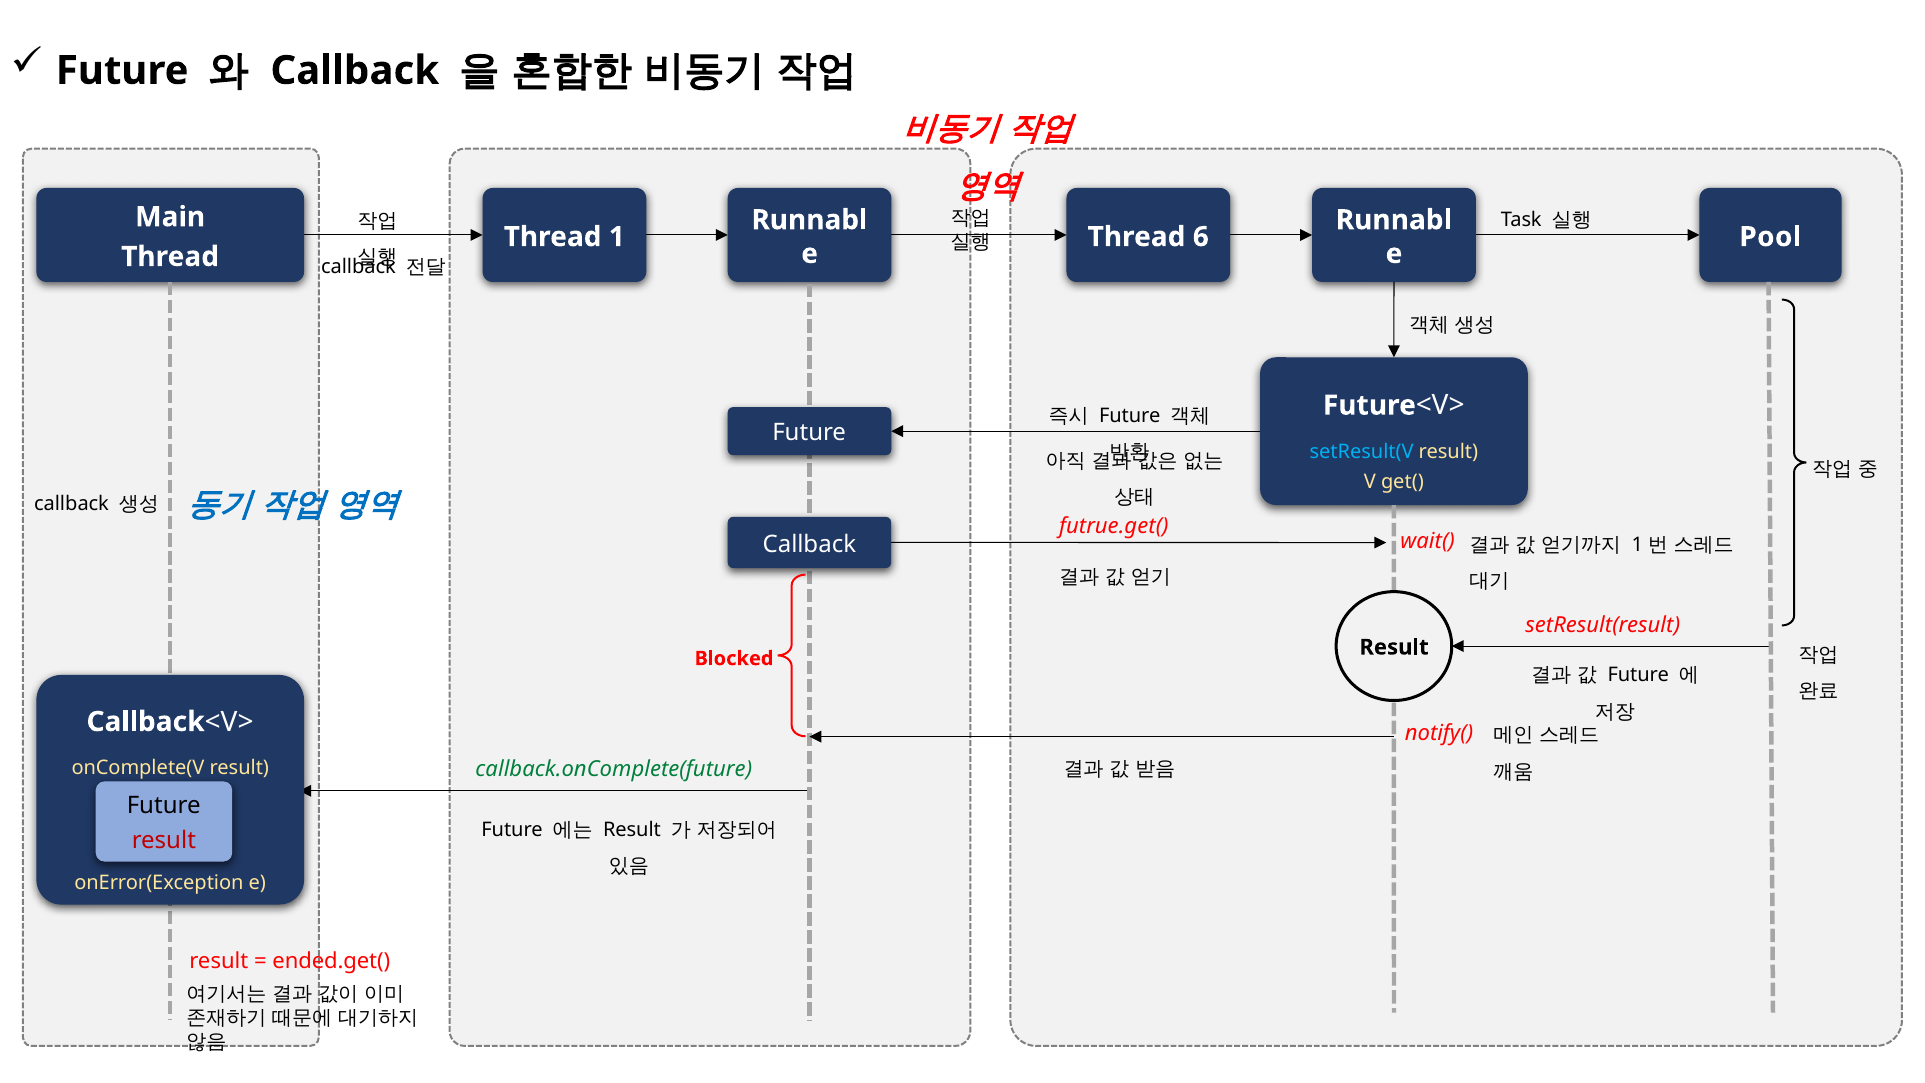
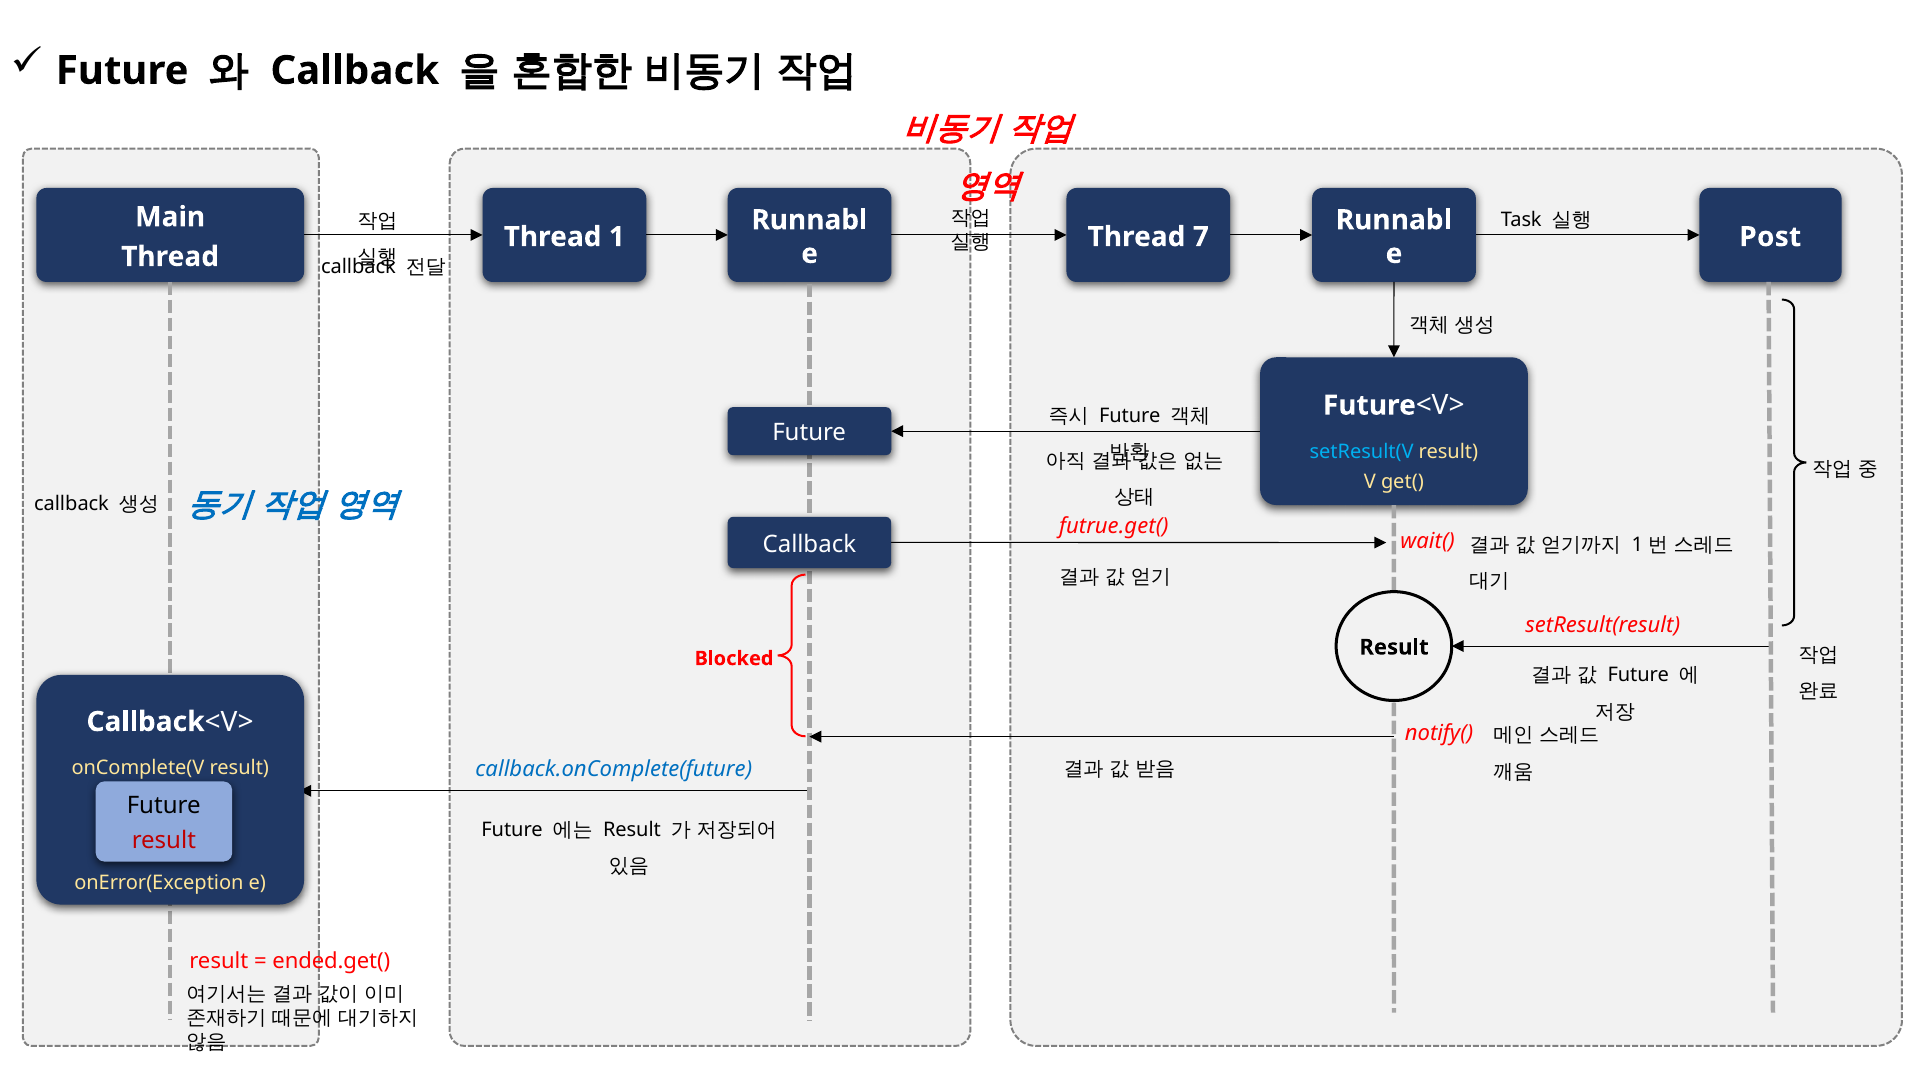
6: 6 -> 7 (1201, 237)
Pool: Pool -> Post (1770, 237)
callback.onComplete(future colour: green -> blue (614, 769)
